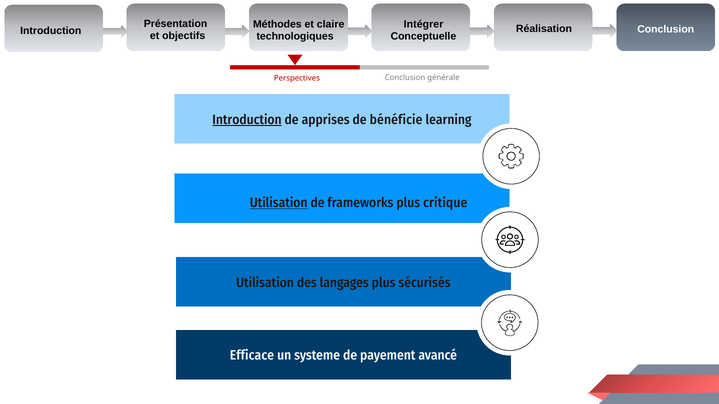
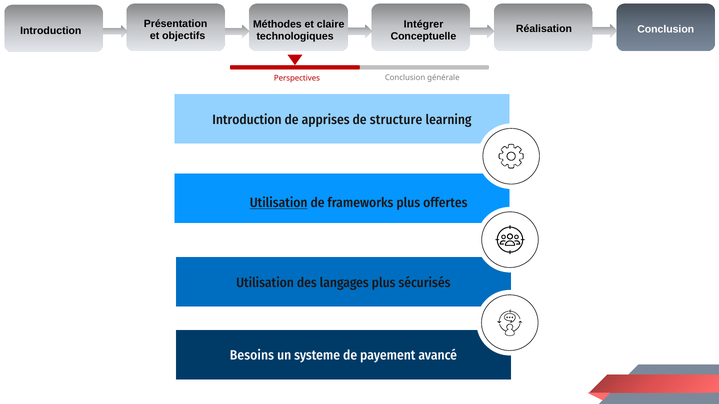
Introduction underline: present -> none (247, 120)
bénéficie: bénéficie -> structure (396, 120)
critique: critique -> offertes (445, 203)
Efficace: Efficace -> Besoins (252, 356)
